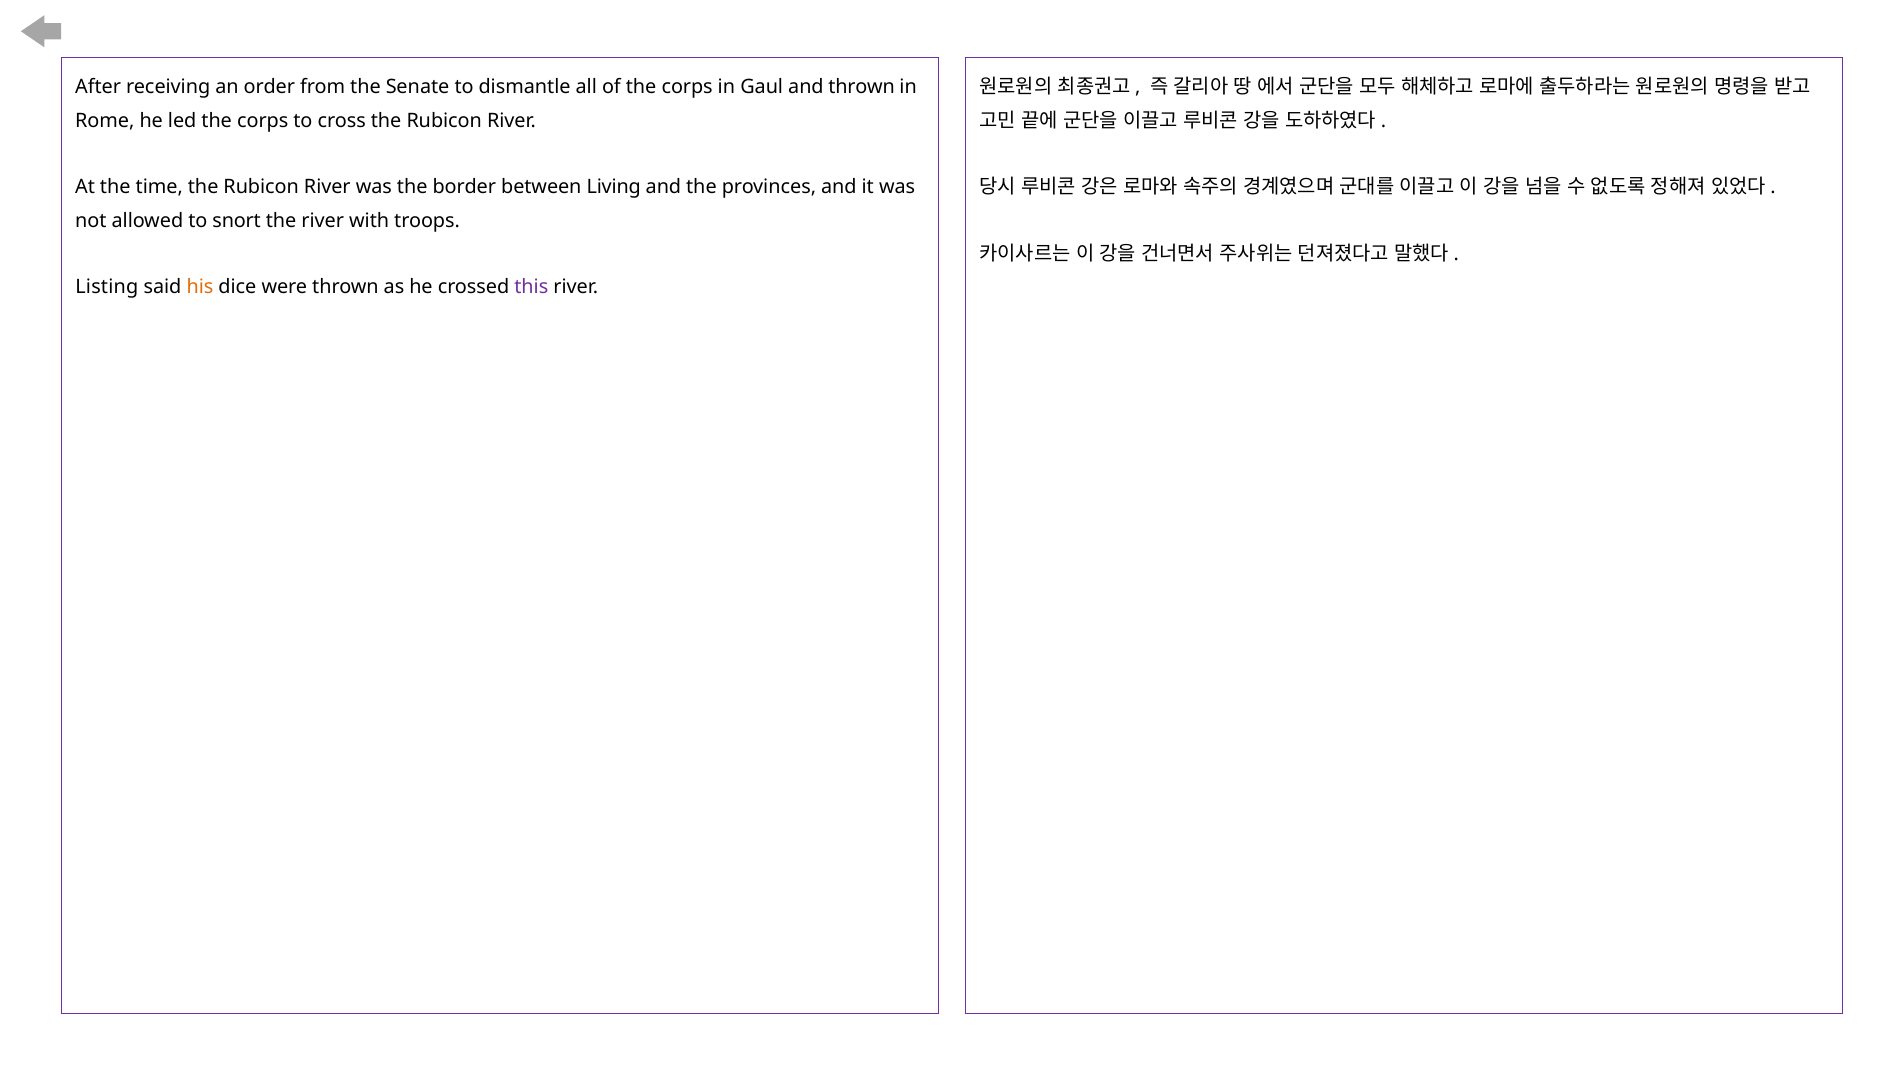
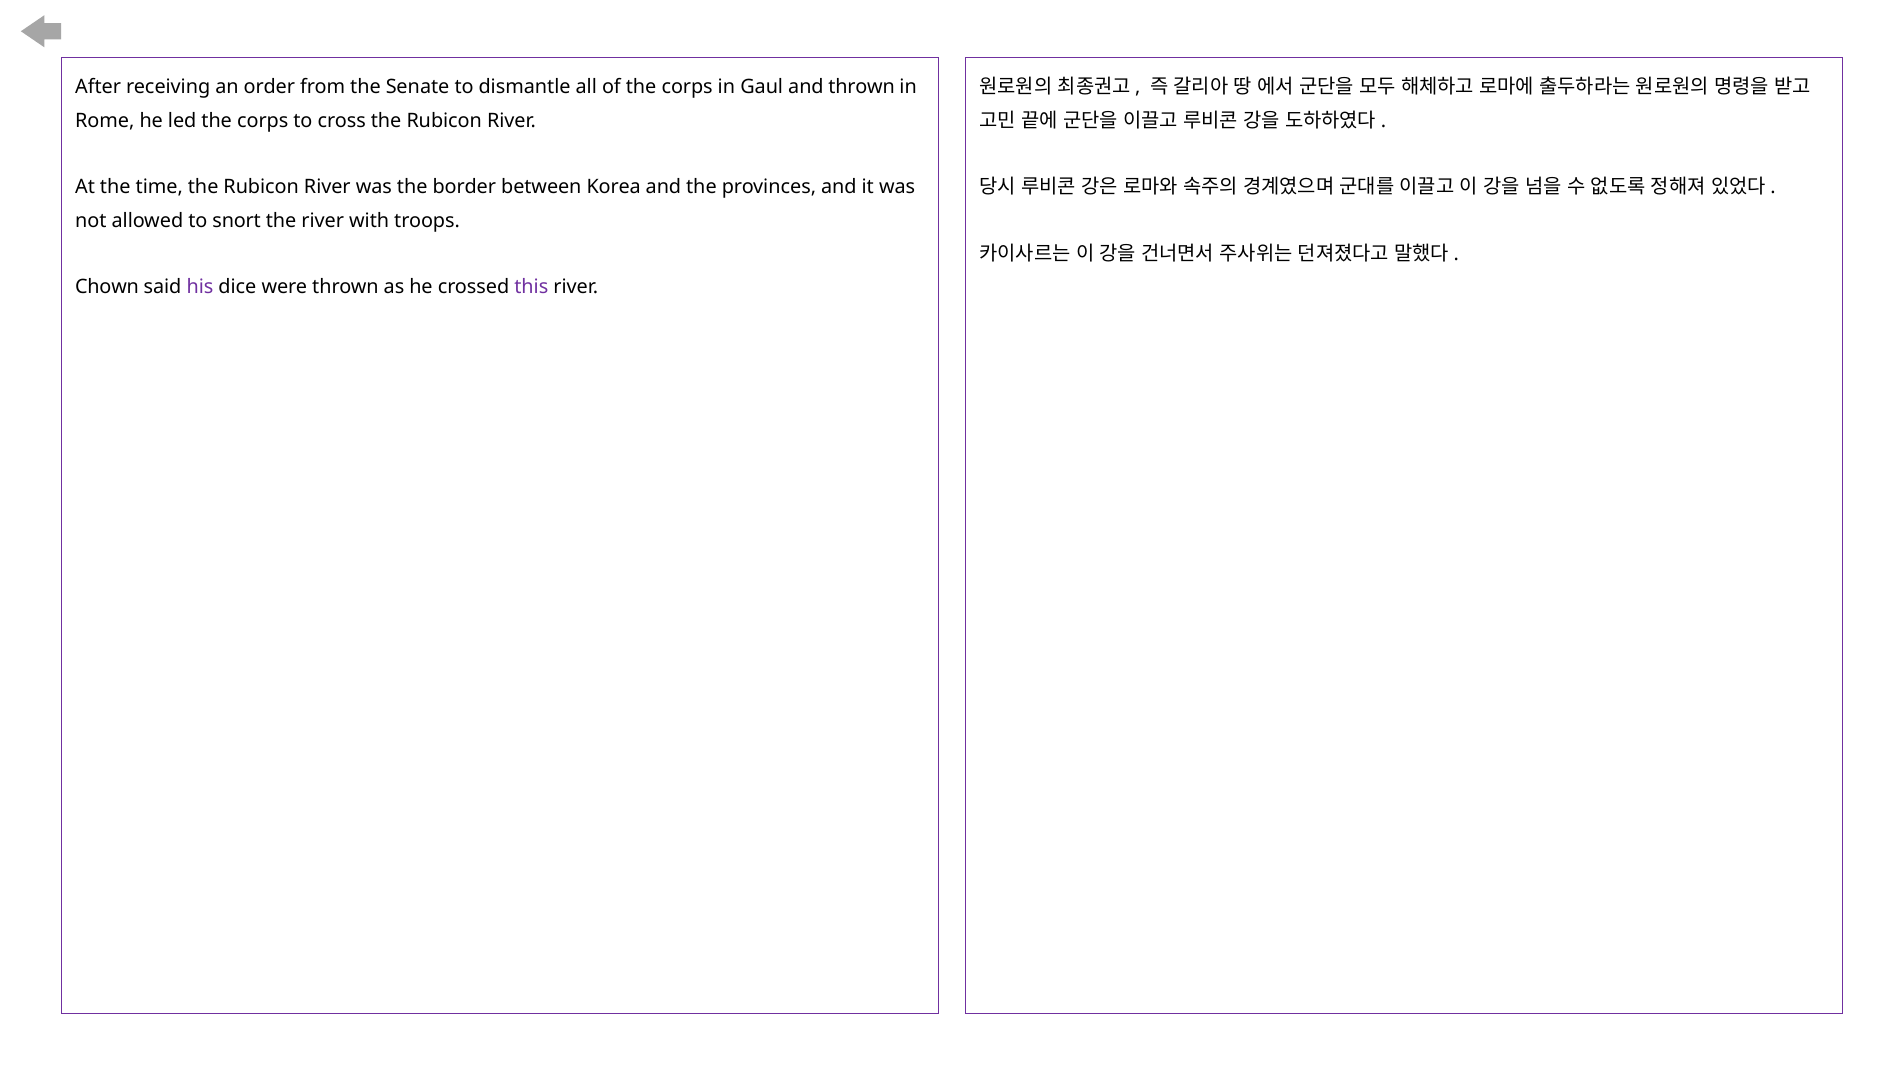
Living: Living -> Korea (614, 187)
Listing: Listing -> Chown (107, 287)
his colour: orange -> purple (200, 287)
